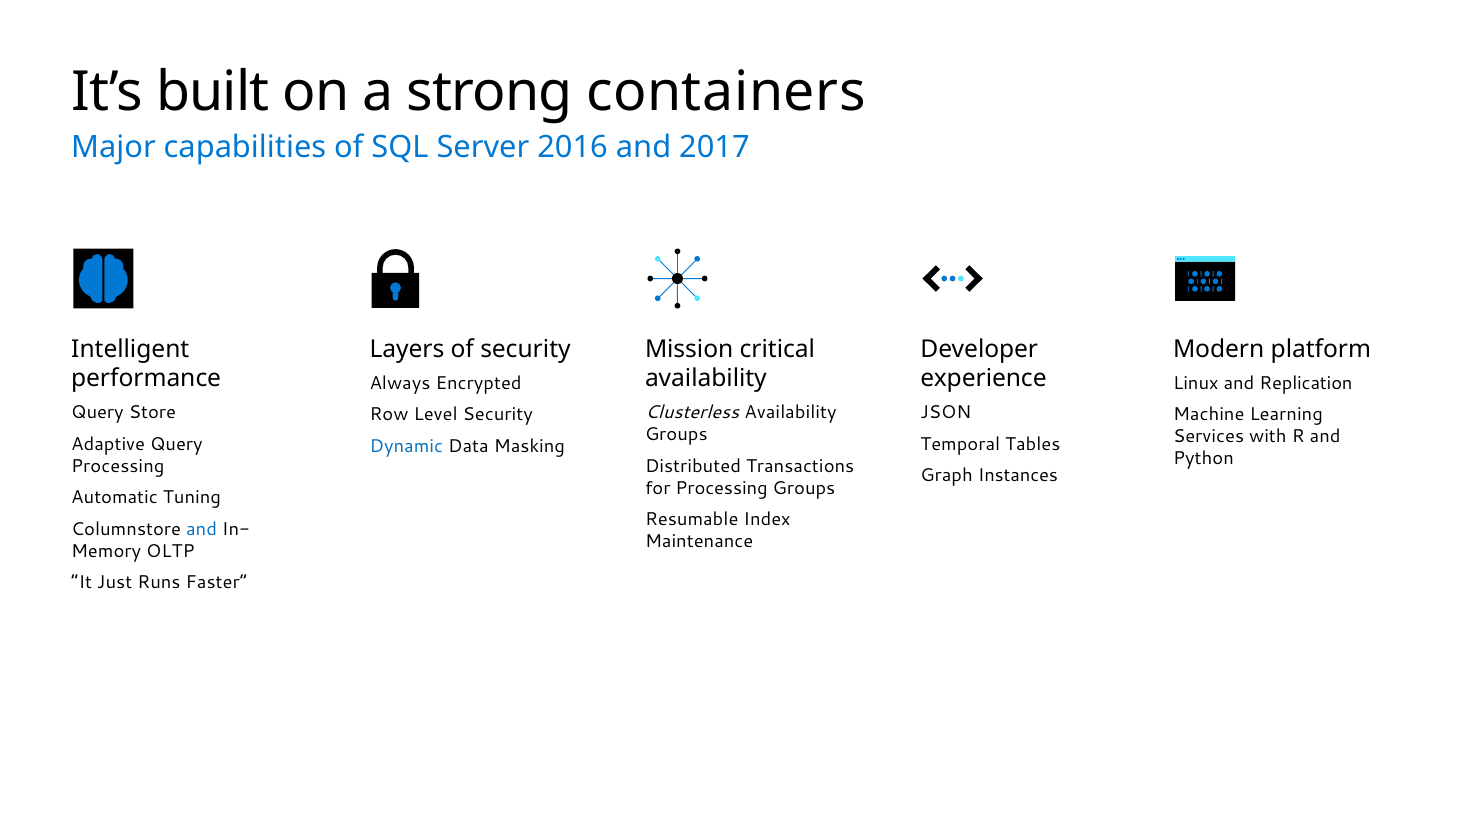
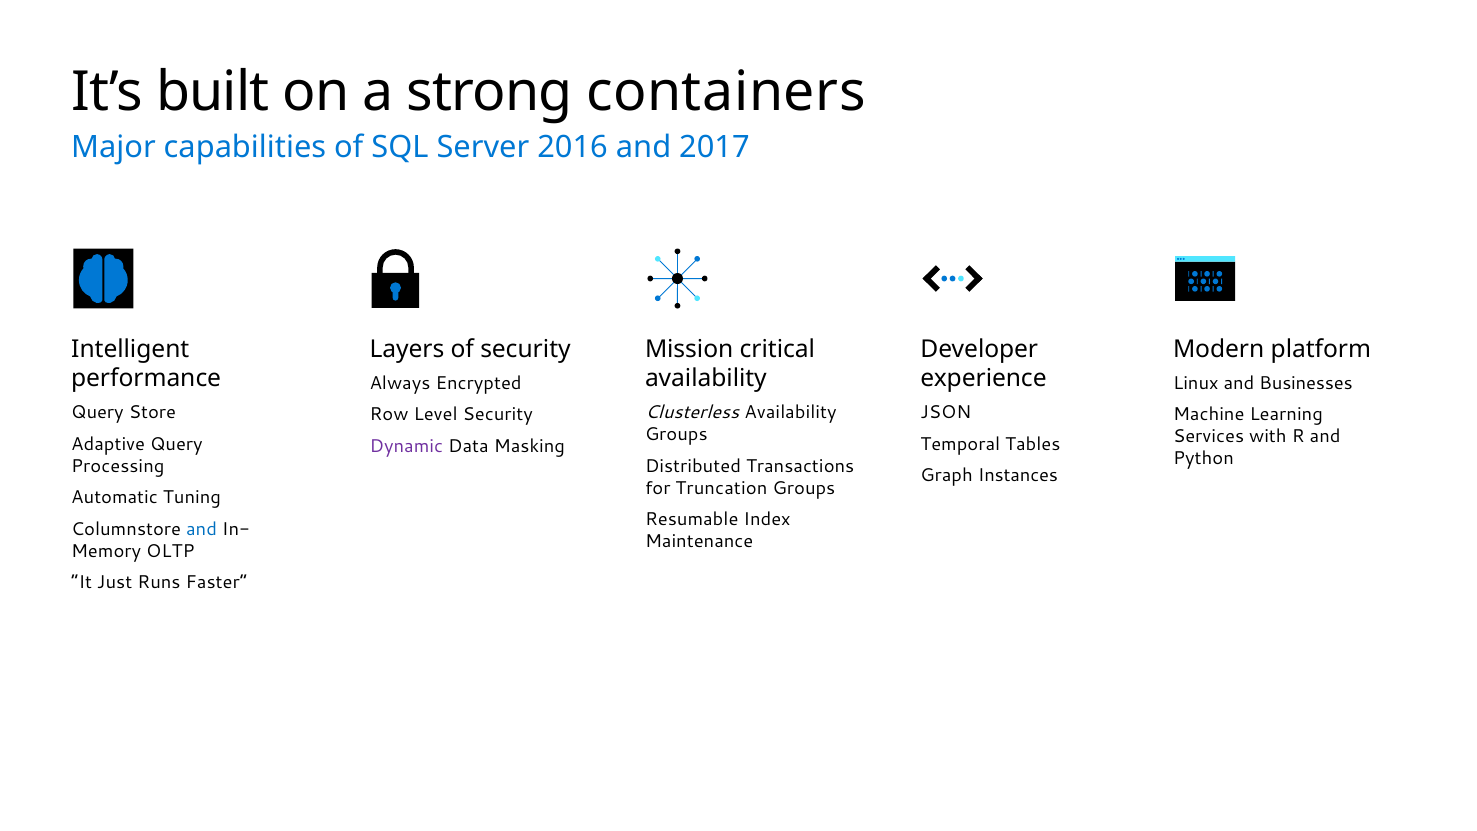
Replication: Replication -> Businesses (1306, 383)
Dynamic colour: blue -> purple (406, 446)
for Processing: Processing -> Truncation (721, 488)
